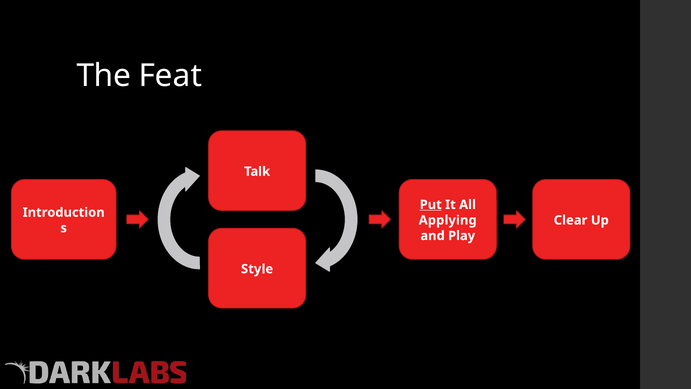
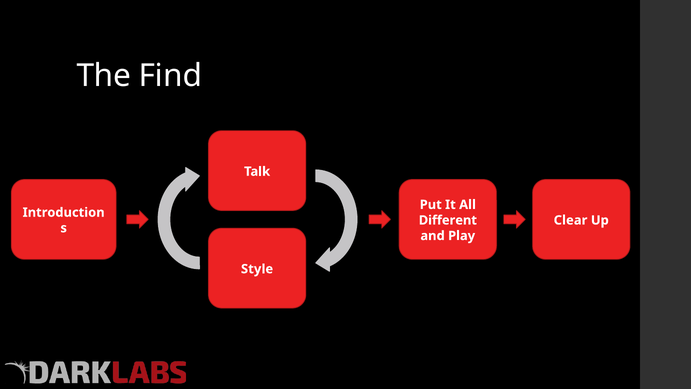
Feat: Feat -> Find (170, 76)
Put underline: present -> none (431, 205)
Applying: Applying -> Different (448, 220)
